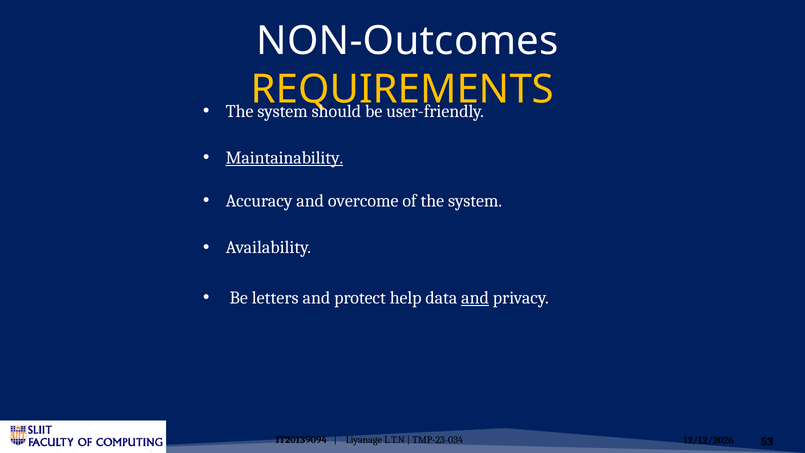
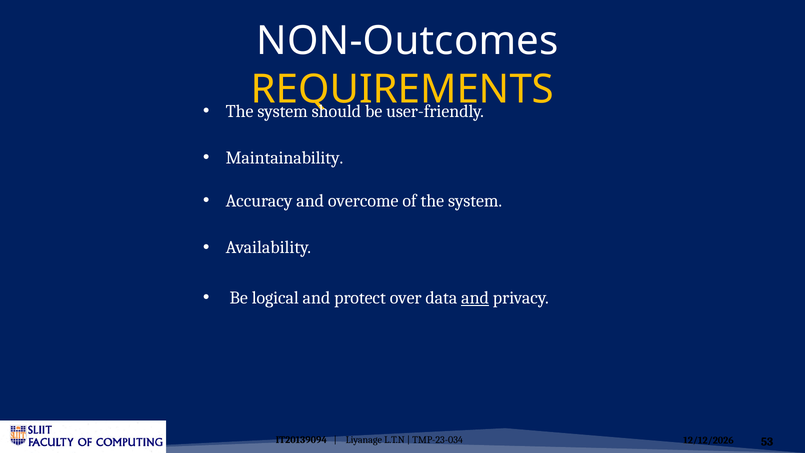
Maintainability underline: present -> none (284, 158)
letters: letters -> logical (275, 298)
help: help -> over (406, 298)
